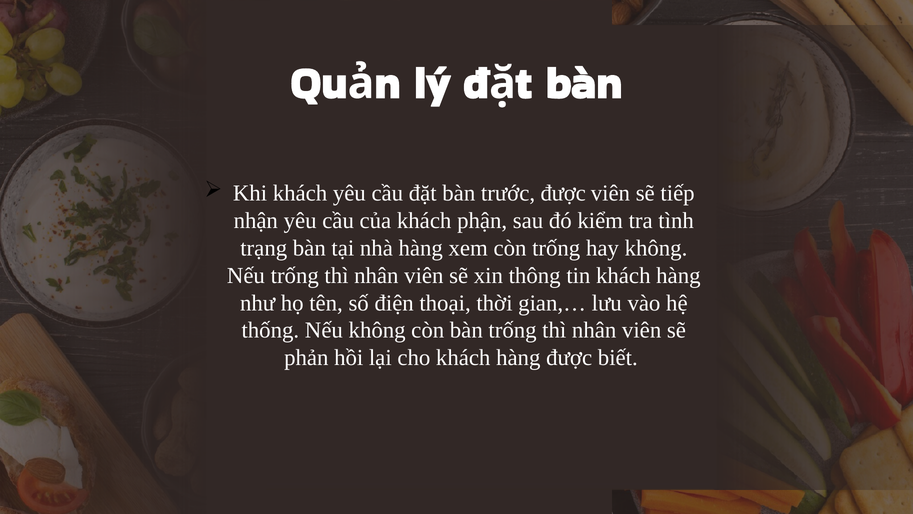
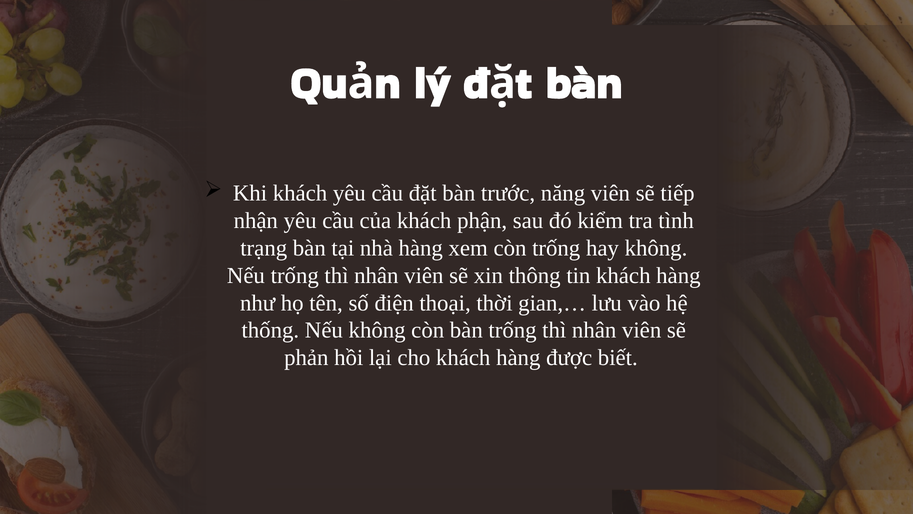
trước được: được -> năng (563, 193)
